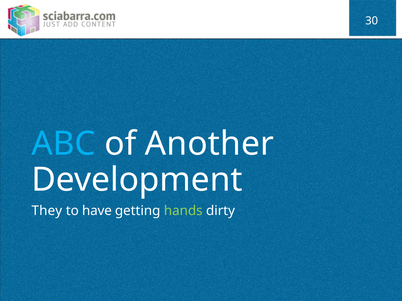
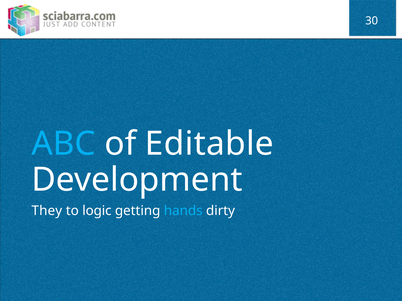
Another: Another -> Editable (209, 144)
have: have -> logic (97, 211)
hands colour: light green -> light blue (183, 211)
